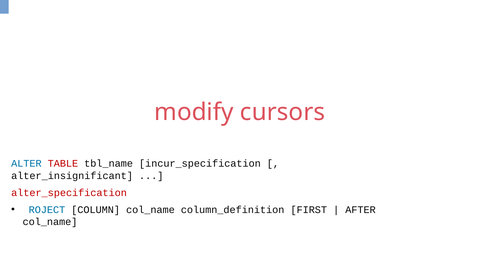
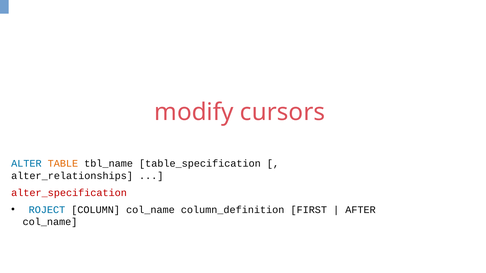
TABLE colour: red -> orange (63, 164)
incur_specification: incur_specification -> table_specification (200, 164)
alter_insignificant: alter_insignificant -> alter_relationships (72, 176)
